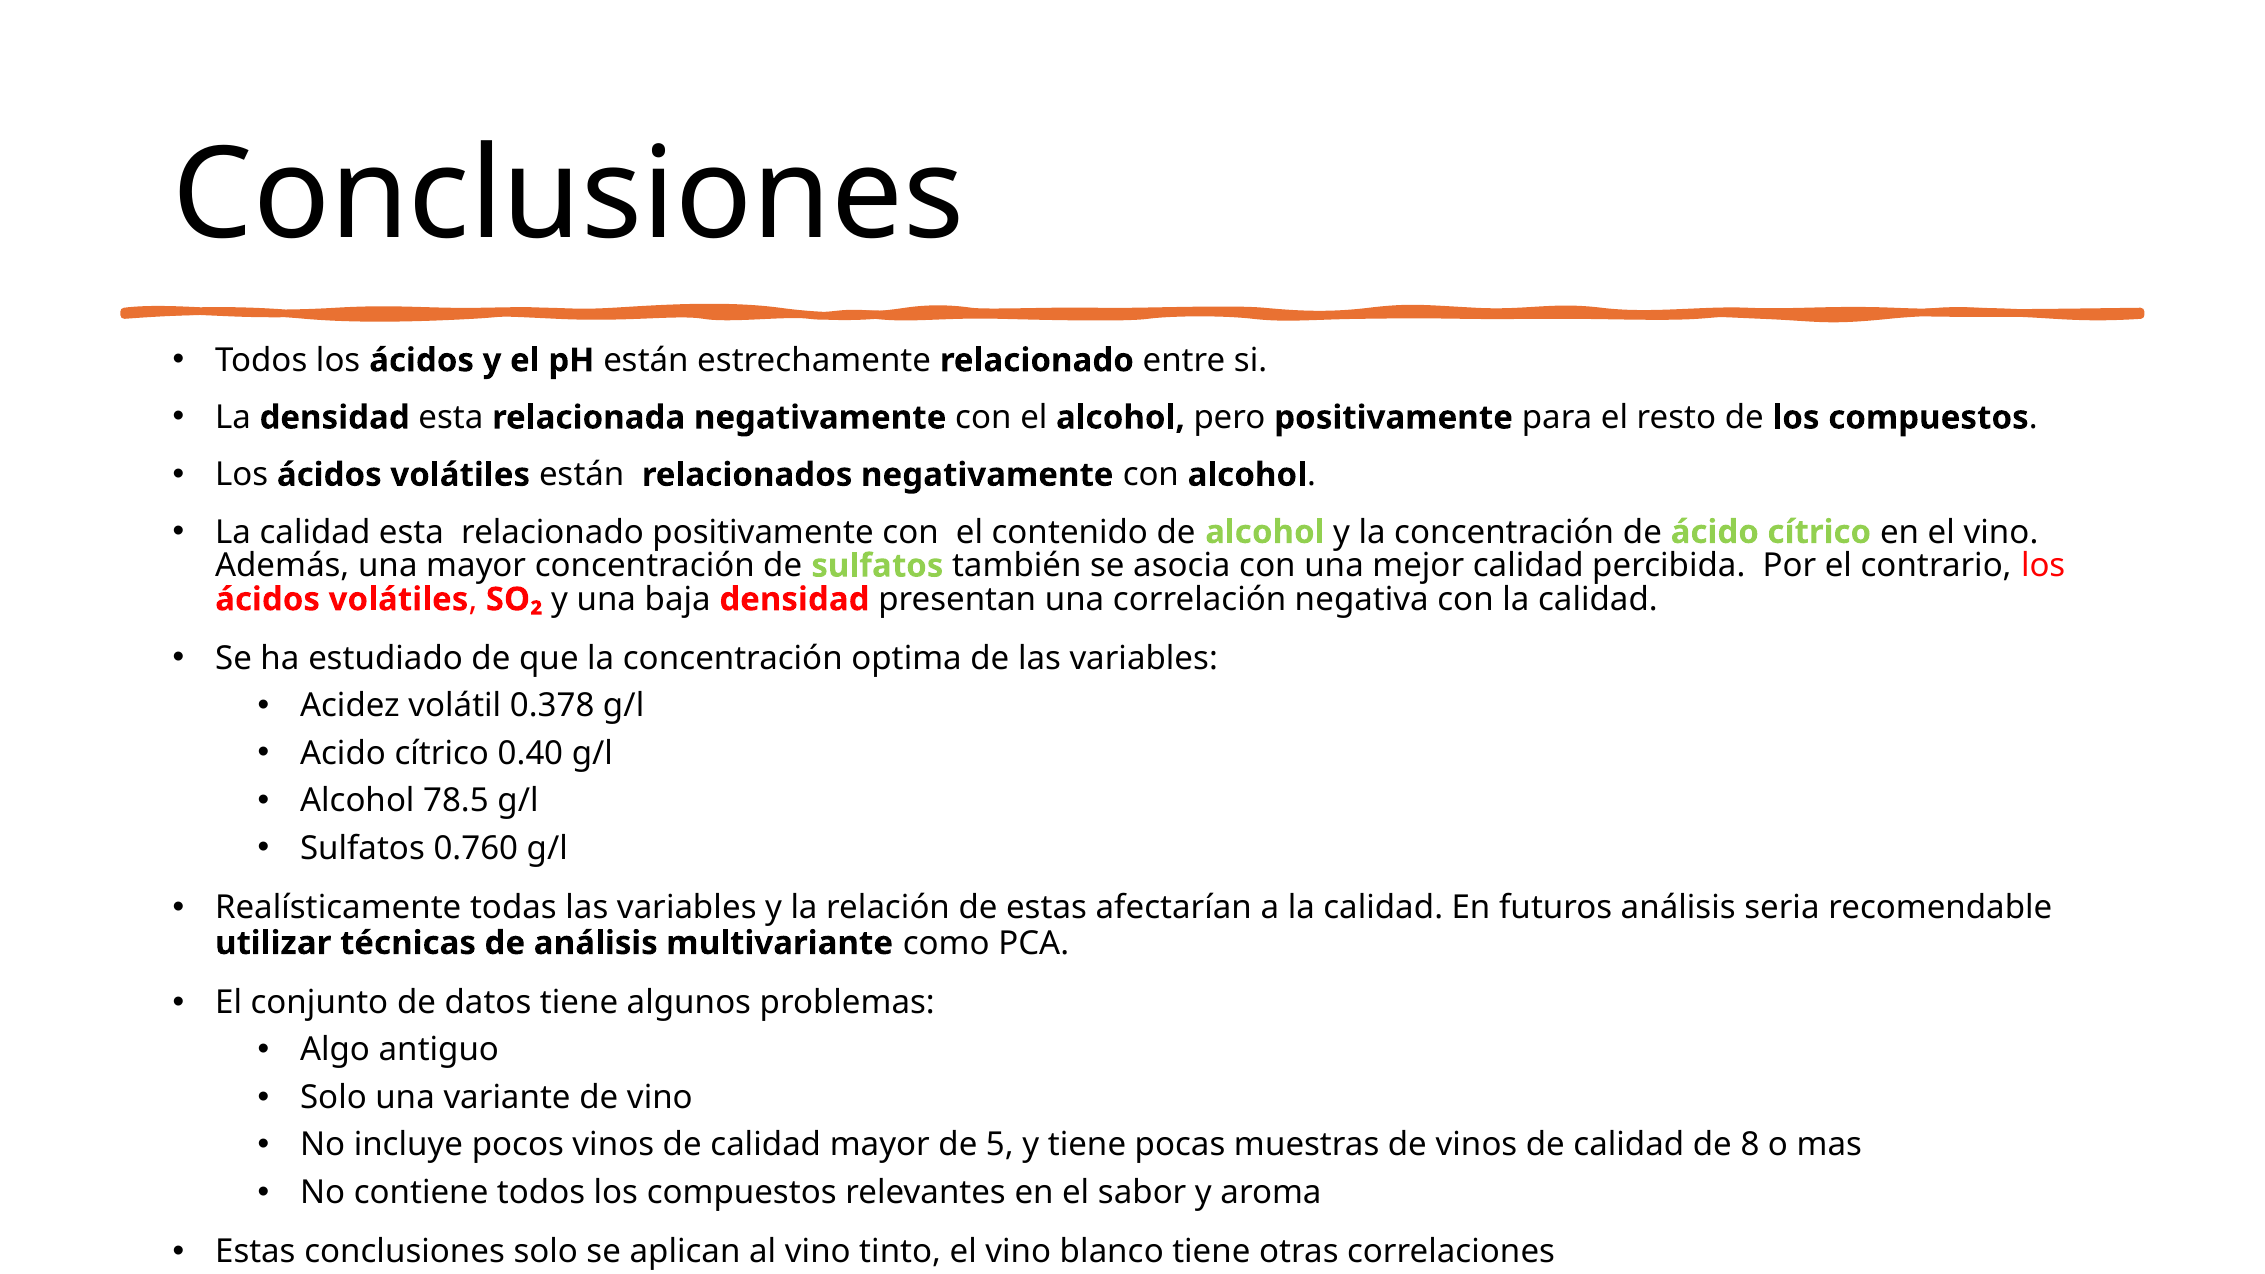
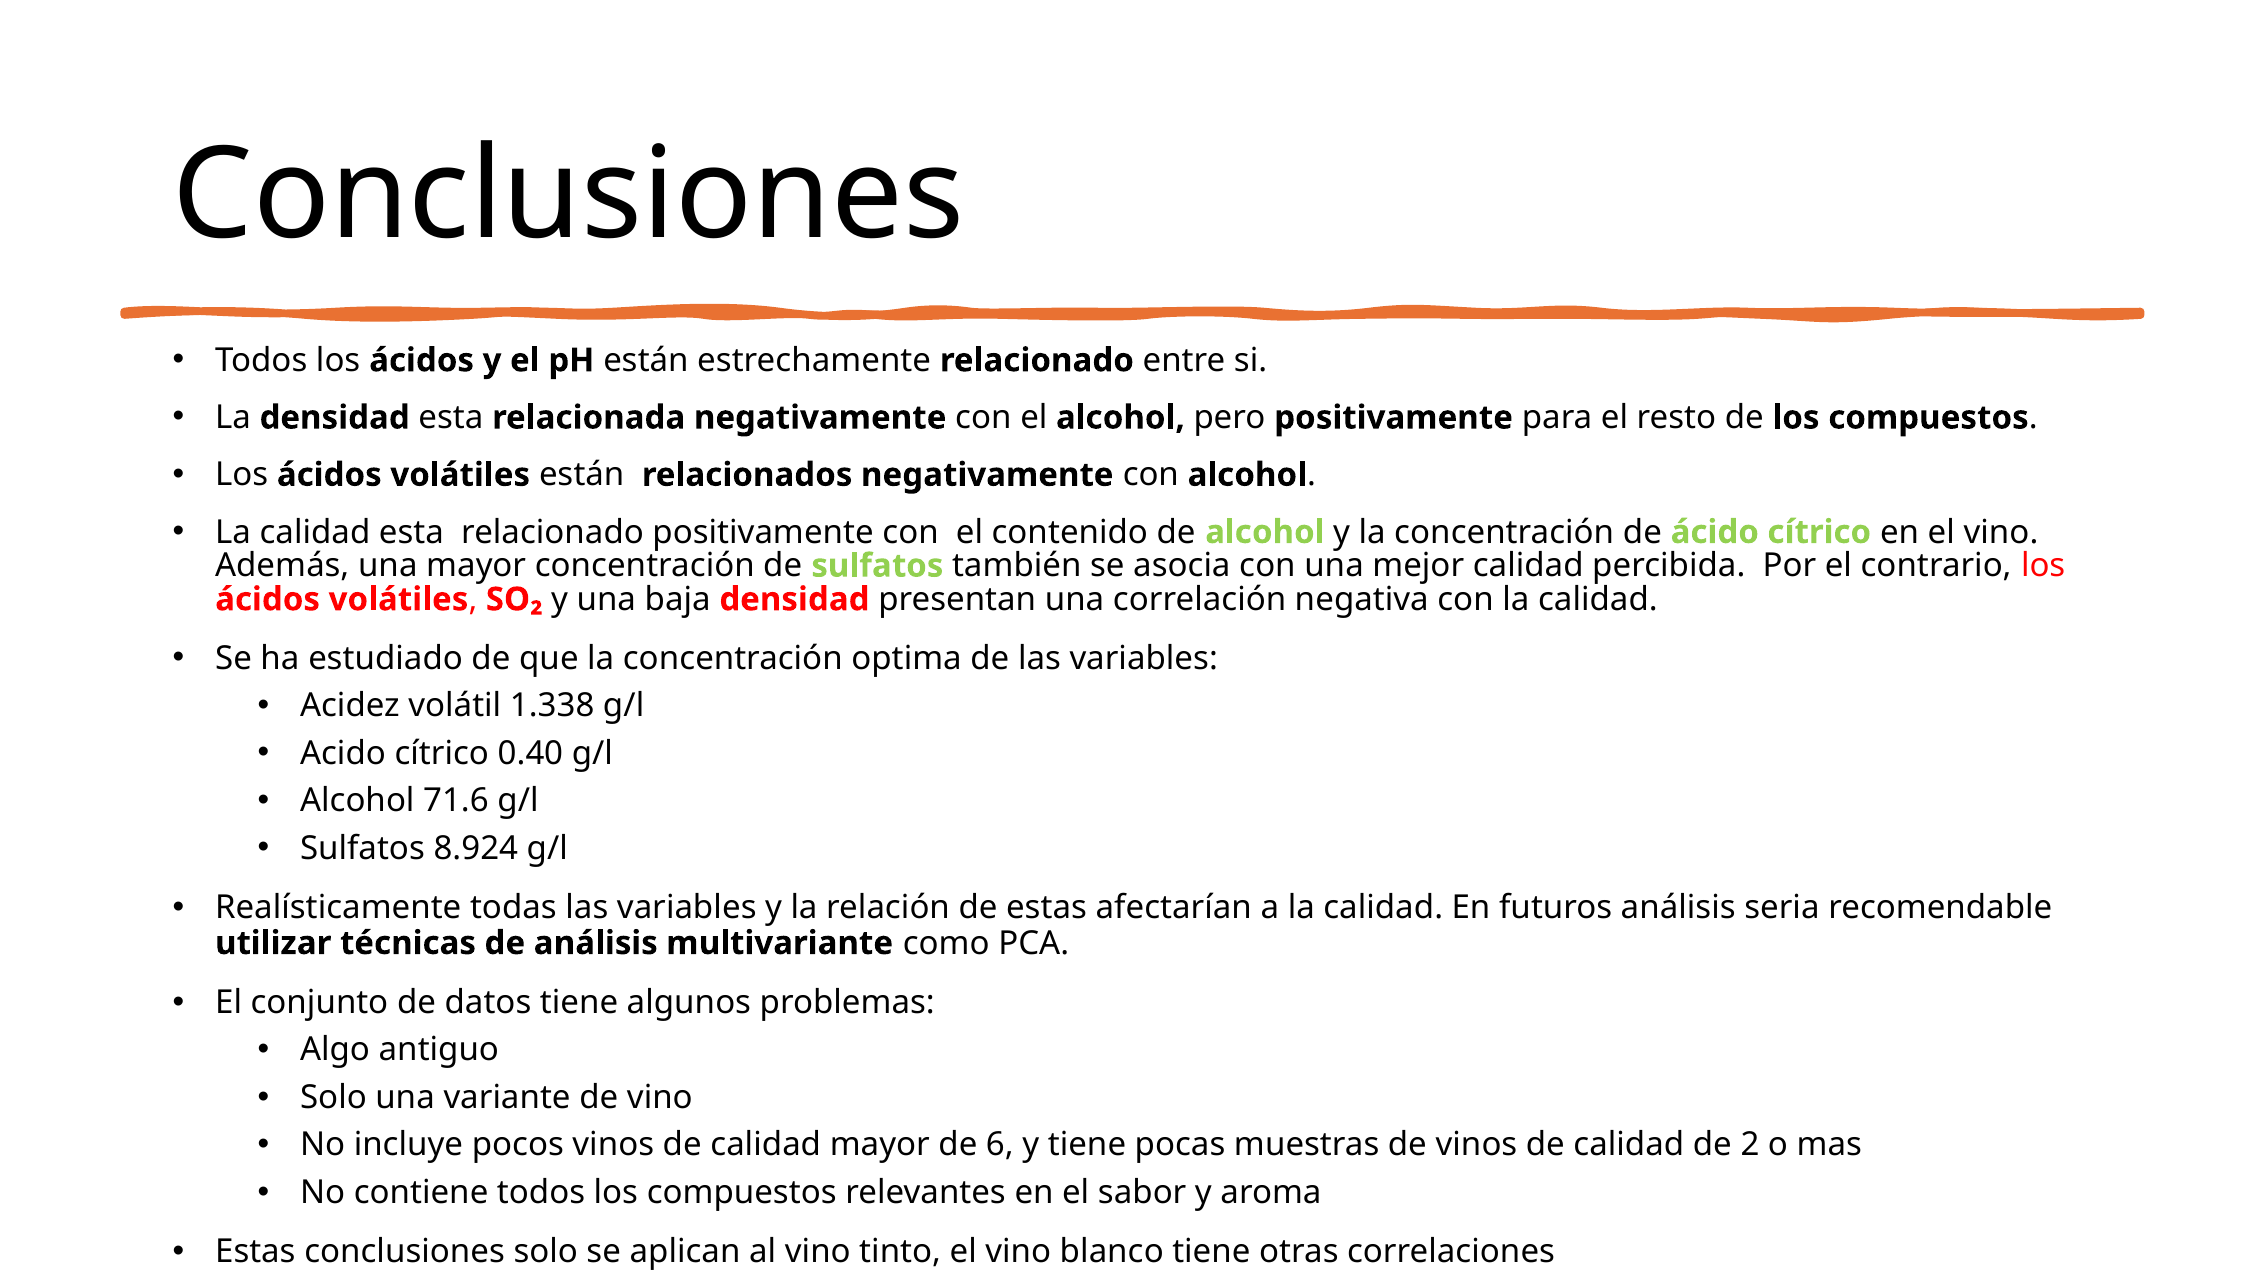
0.378: 0.378 -> 1.338 (552, 706)
78.5: 78.5 -> 71.6 (456, 801)
0.760: 0.760 -> 8.924 (476, 848)
5: 5 -> 6 (1000, 1145)
8: 8 -> 2 (1750, 1145)
